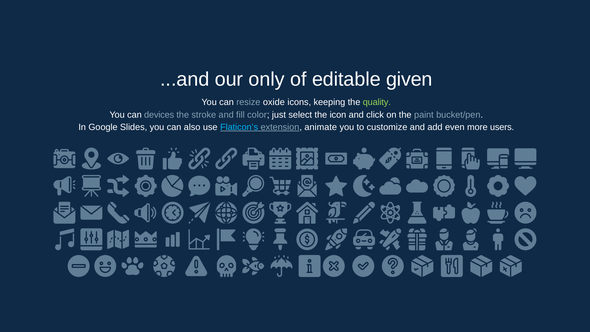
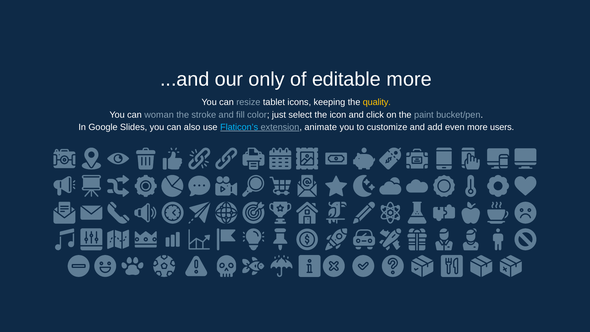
editable given: given -> more (409, 79)
oxide: oxide -> tablet (274, 102)
quality colour: light green -> yellow (377, 102)
devices: devices -> woman (159, 115)
